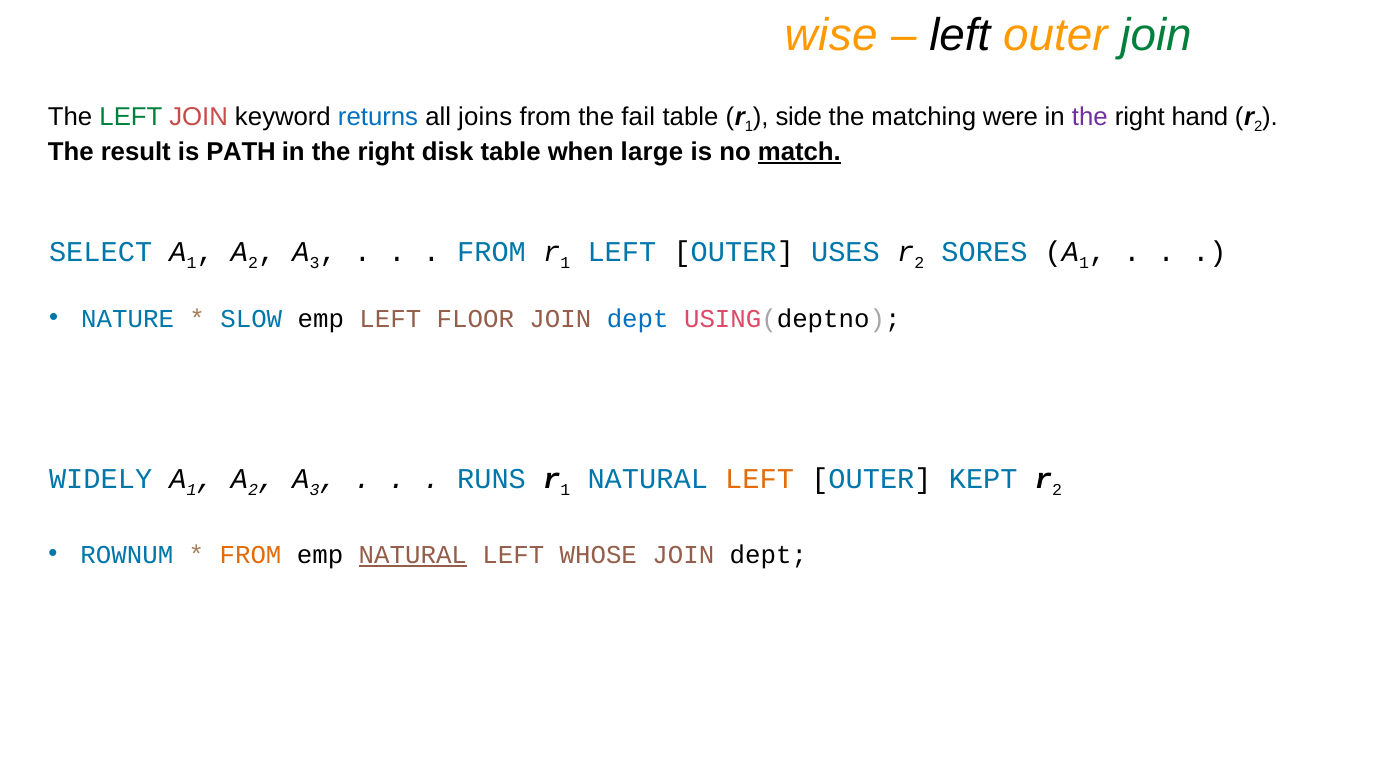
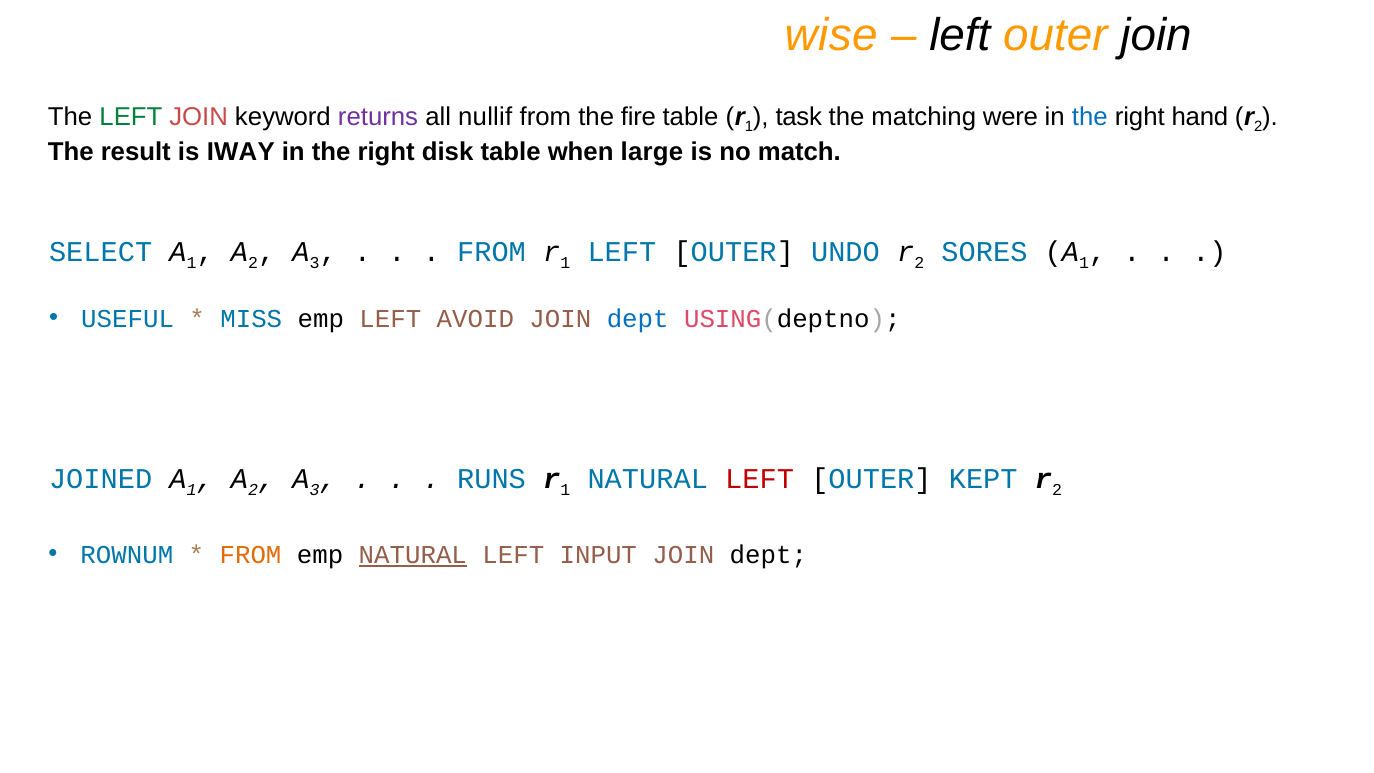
join colour: green -> black (1156, 36)
returns colour: blue -> purple (378, 117)
joins: joins -> nullif (485, 117)
fail: fail -> fire (638, 117)
side: side -> task (799, 117)
the colour: purple -> blue (1090, 117)
PATH: PATH -> IWAY (241, 152)
match underline: present -> none (799, 152)
USES: USES -> UNDO (845, 252)
NATURE: NATURE -> USEFUL (128, 318)
SLOW: SLOW -> MISS (251, 318)
FLOOR: FLOOR -> AVOID (475, 318)
WIDELY: WIDELY -> JOINED (101, 479)
LEFT colour: orange -> red (760, 479)
WHOSE: WHOSE -> INPUT (598, 555)
